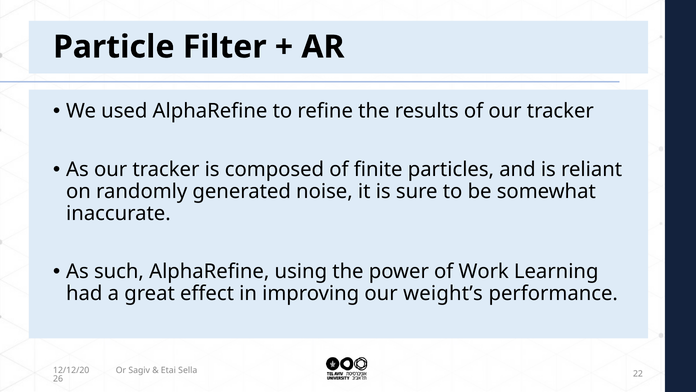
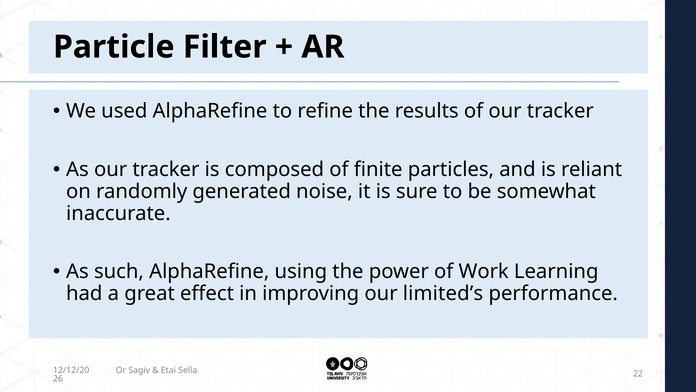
weight’s: weight’s -> limited’s (443, 293)
